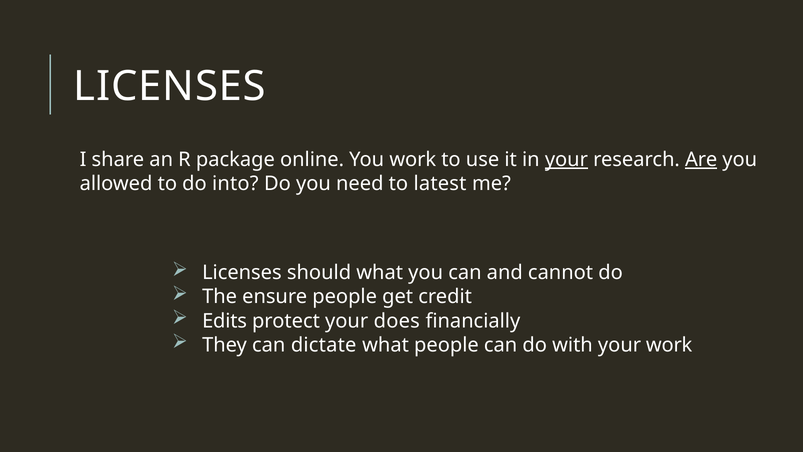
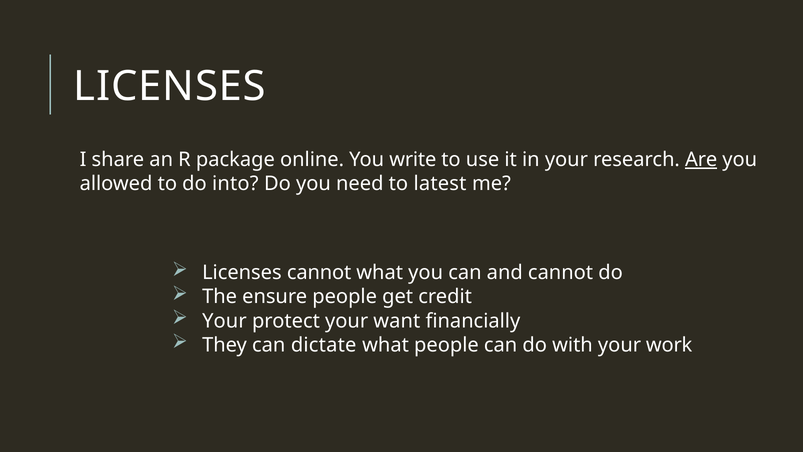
You work: work -> write (413, 159)
your underline: present -> none (566, 159)
Licenses should: should -> cannot (319, 273)
Edits: Edits -> Your (224, 321)
does: does -> want (397, 321)
